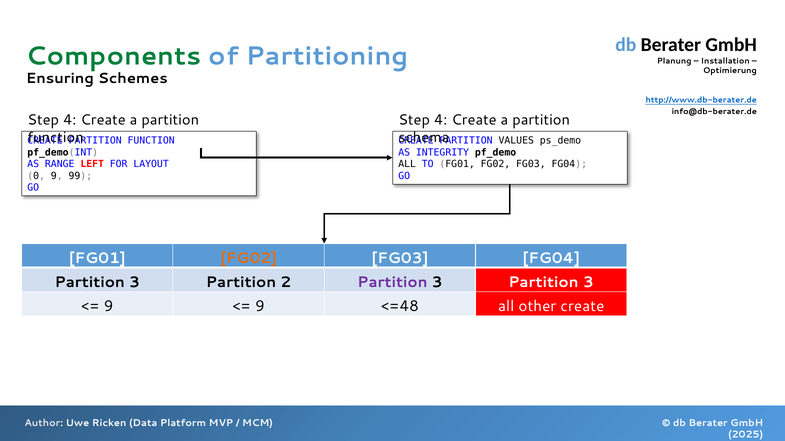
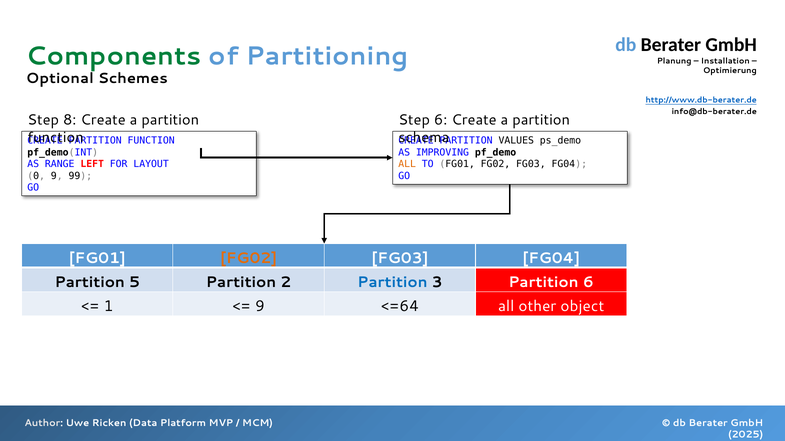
Ensuring: Ensuring -> Optional (60, 78)
4: 4 -> 8 (70, 120)
4: 4 -> 6 (441, 120)
INTEGRITY: INTEGRITY -> IMPROVING (442, 153)
ALL colour: black -> orange (407, 164)
3: 3 -> 5 (134, 283)
Partition colour: purple -> blue (392, 283)
3 Partition 3: 3 -> 6 (588, 283)
9: 9 -> 1 (109, 307)
<=48: <=48 -> <=64 (400, 307)
other create: create -> object (582, 307)
